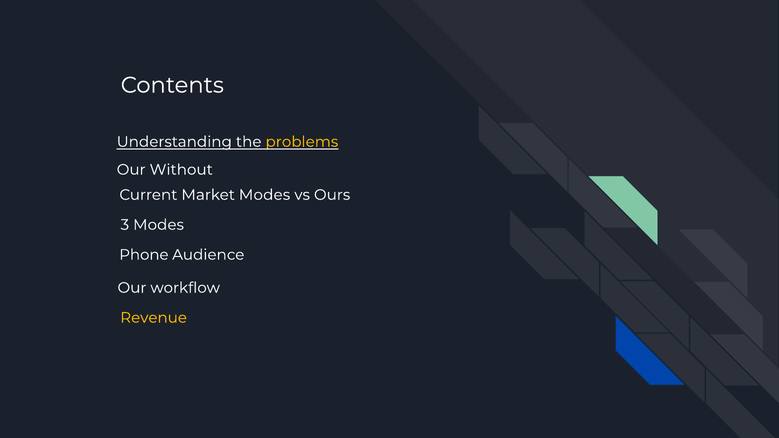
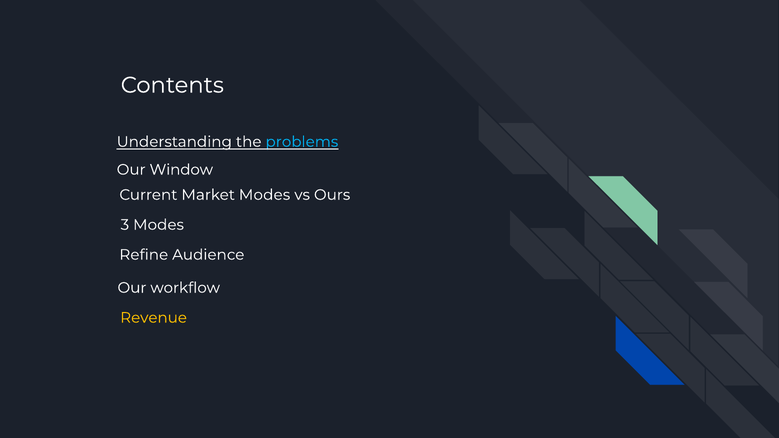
problems colour: yellow -> light blue (302, 142)
Without: Without -> Window (181, 170)
Phone: Phone -> Refine (144, 255)
